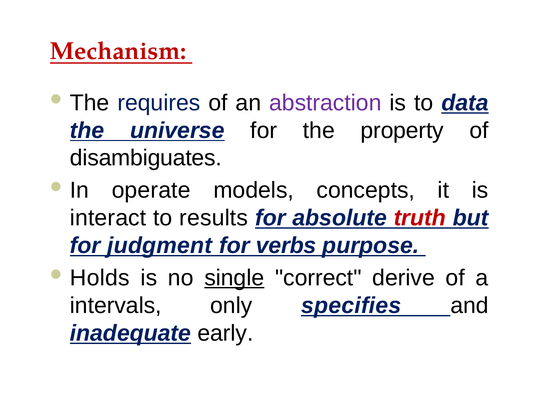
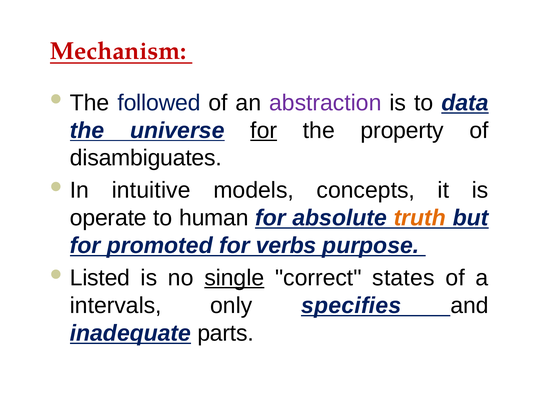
requires: requires -> followed (159, 103)
for underline: none -> present (264, 130)
operate: operate -> intuitive (151, 190)
interact: interact -> operate (108, 218)
results: results -> human (214, 218)
truth colour: red -> orange (420, 218)
judgment: judgment -> promoted (160, 245)
Holds: Holds -> Listed (100, 277)
derive: derive -> states (403, 277)
early: early -> parts (226, 333)
